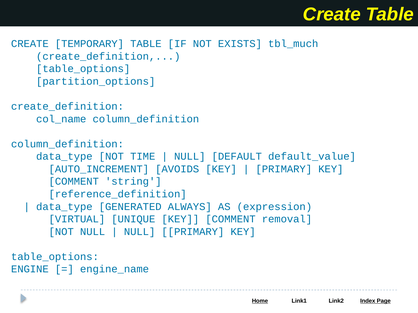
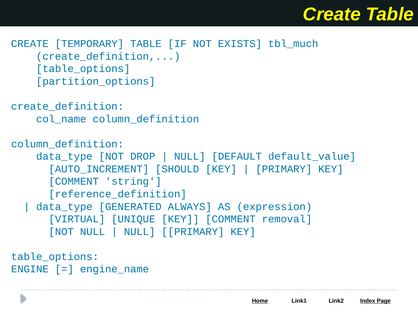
TIME: TIME -> DROP (143, 157)
AVOIDS: AVOIDS -> SHOULD (177, 169)
